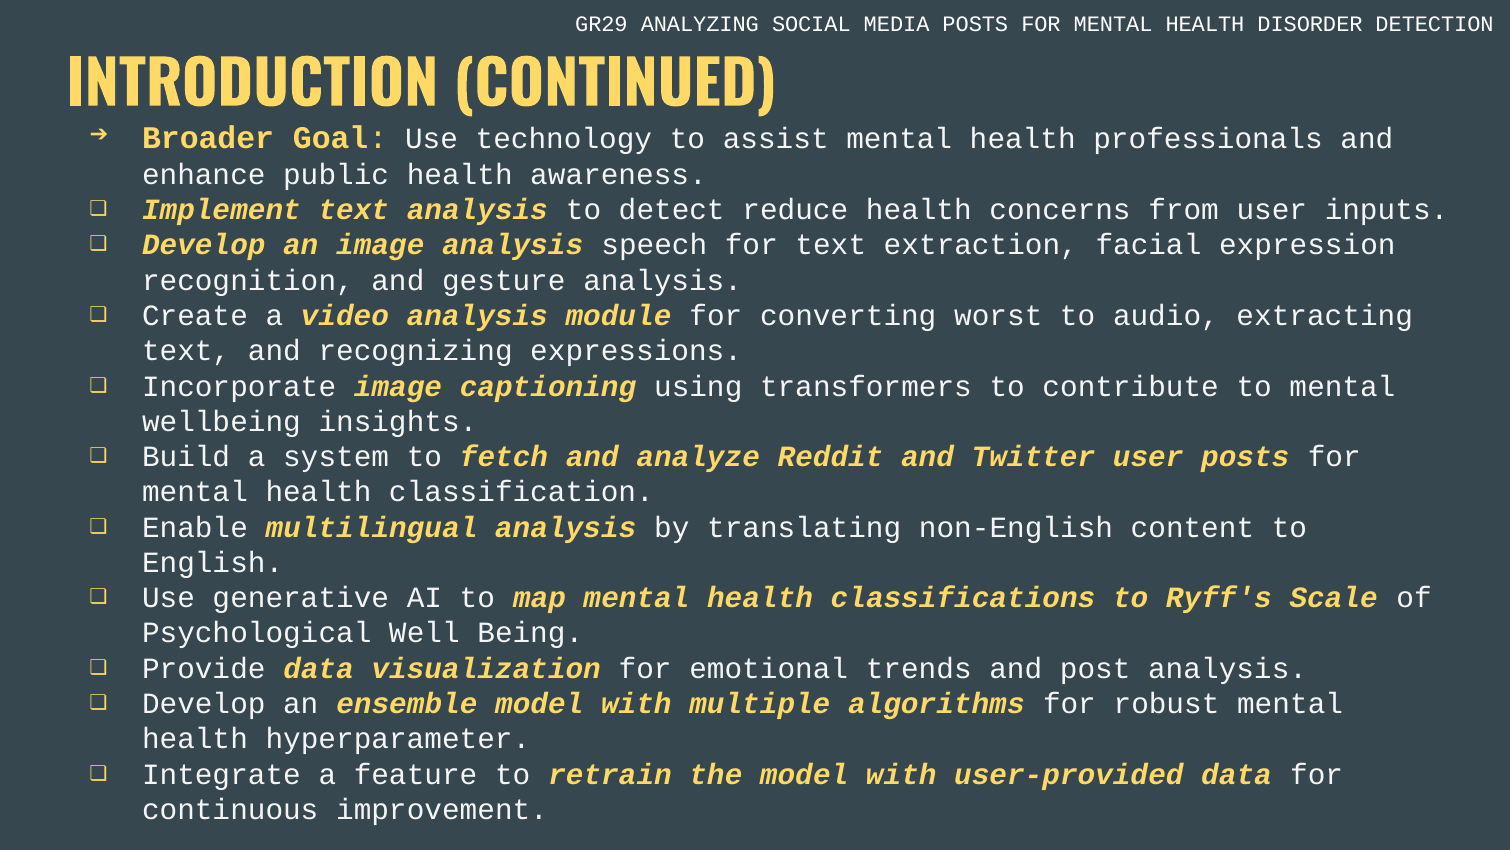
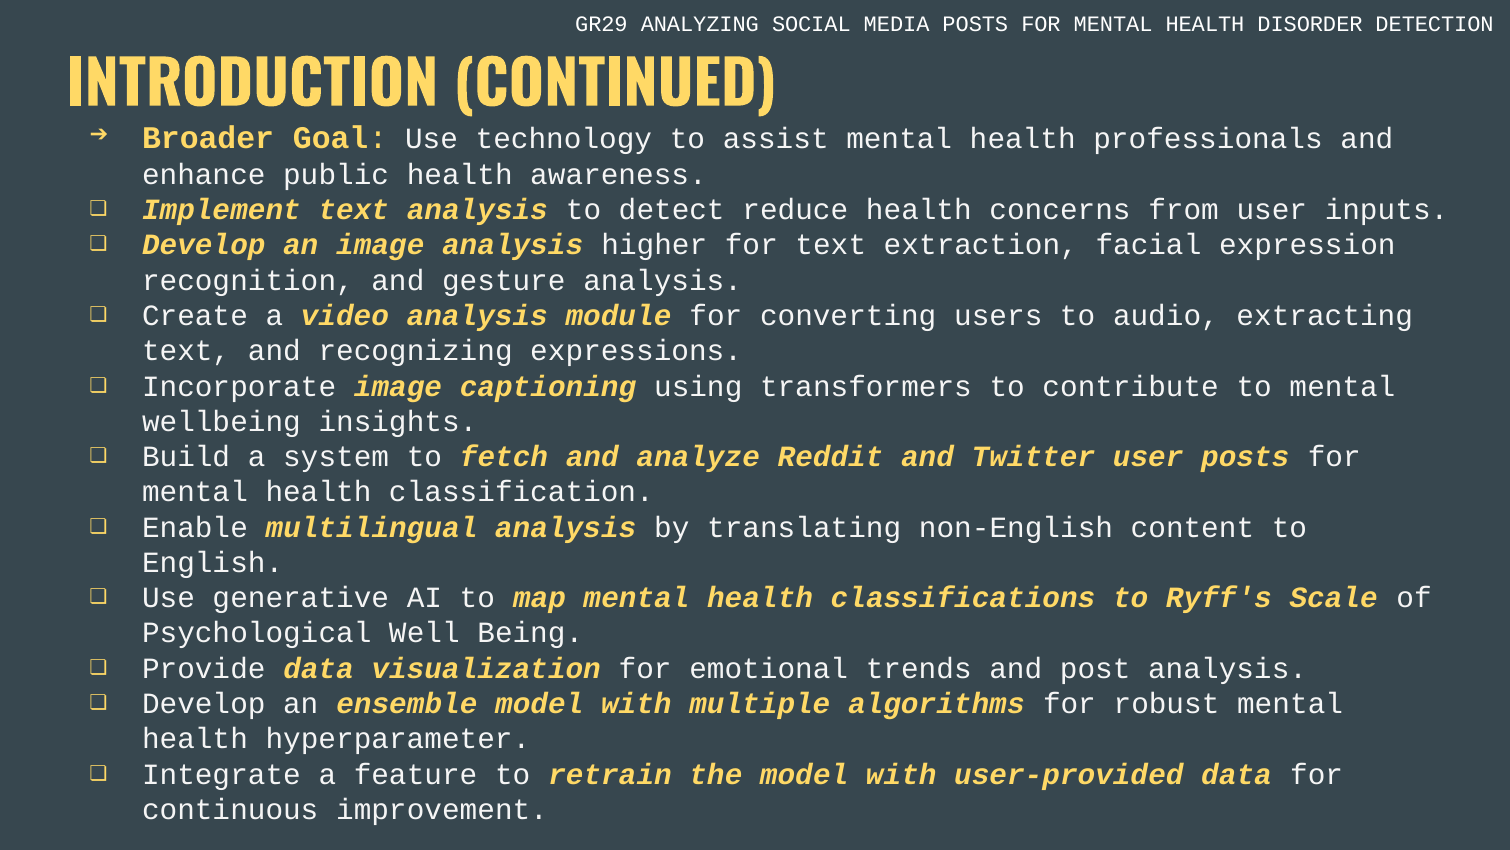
speech: speech -> higher (654, 245)
worst: worst -> users (998, 316)
